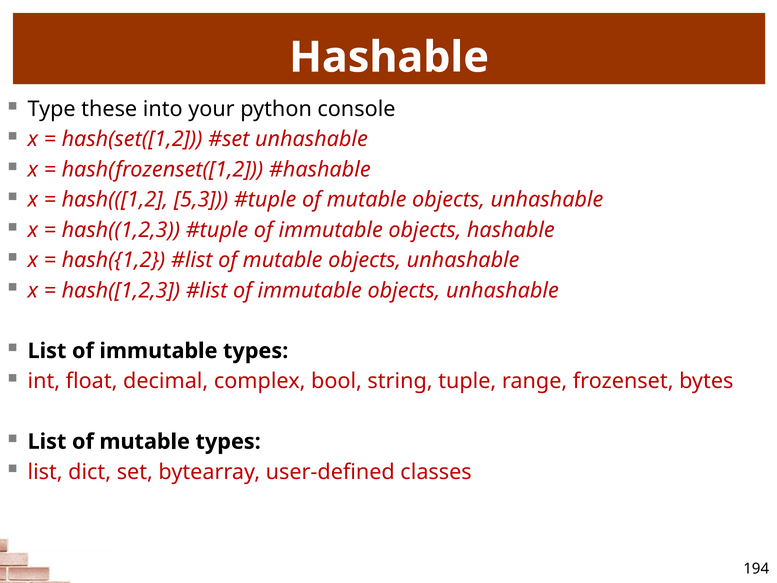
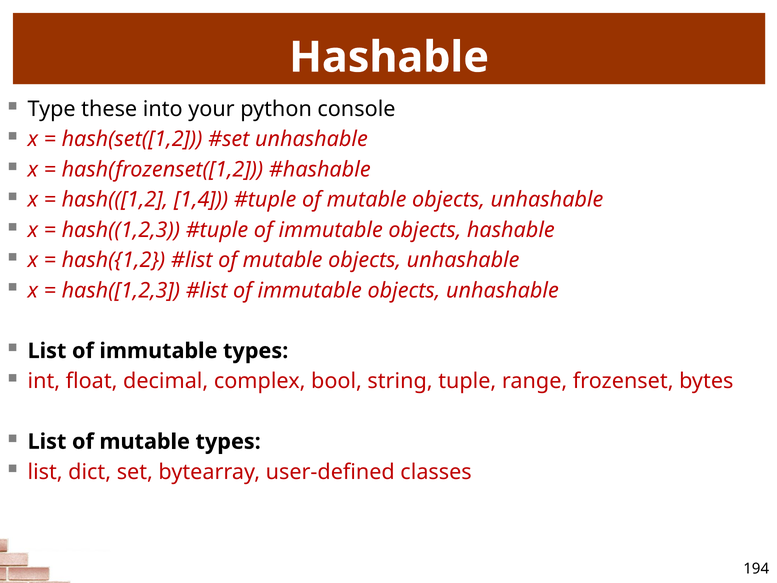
5,3: 5,3 -> 1,4 (201, 200)
